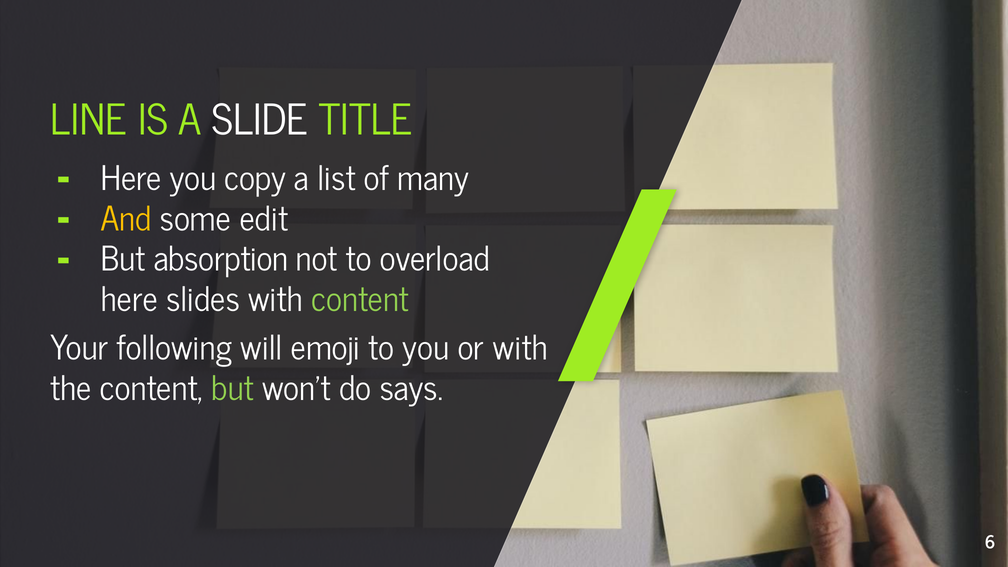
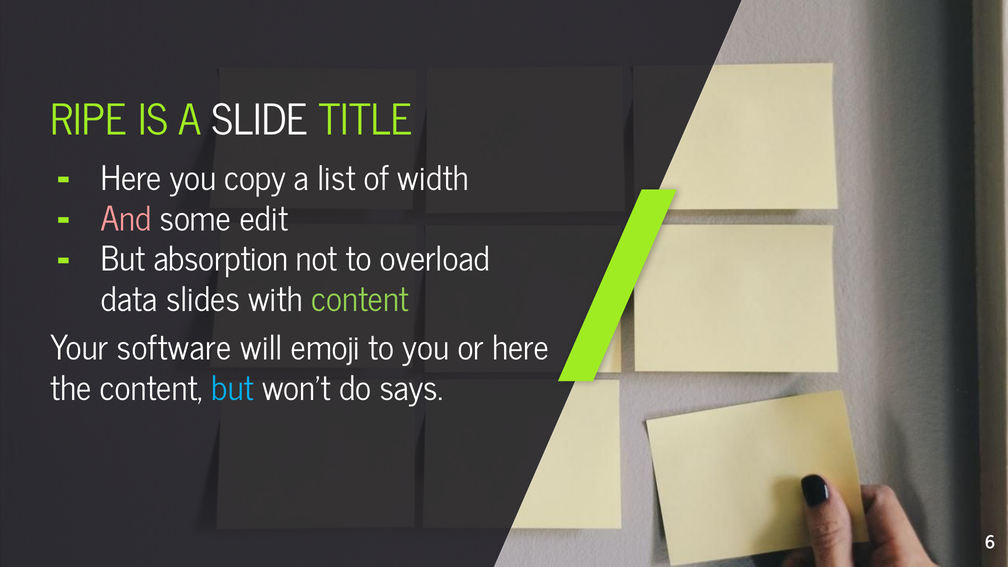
LINE: LINE -> RIPE (89, 121)
many: many -> width (433, 179)
And colour: yellow -> pink (126, 219)
here: here -> data (129, 300)
following: following -> software (174, 349)
or with: with -> here (521, 349)
but colour: light green -> light blue (233, 389)
